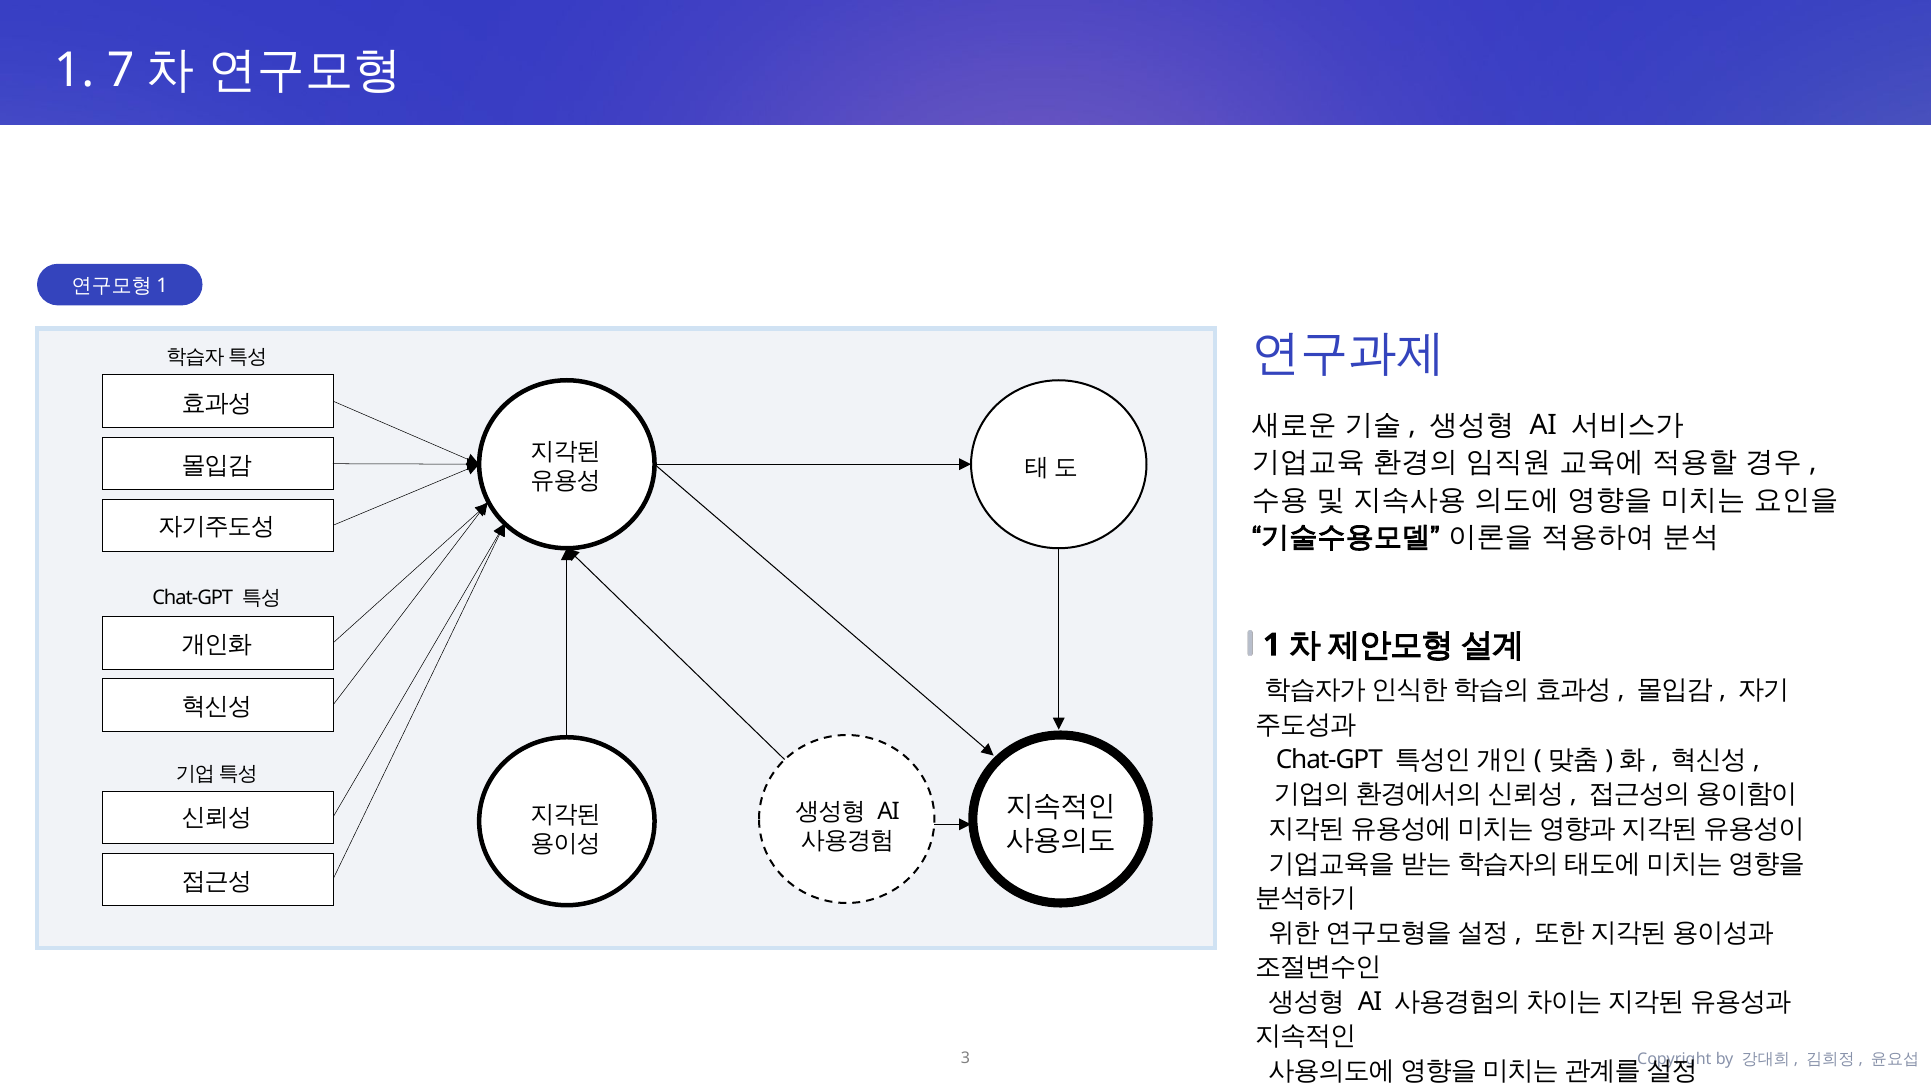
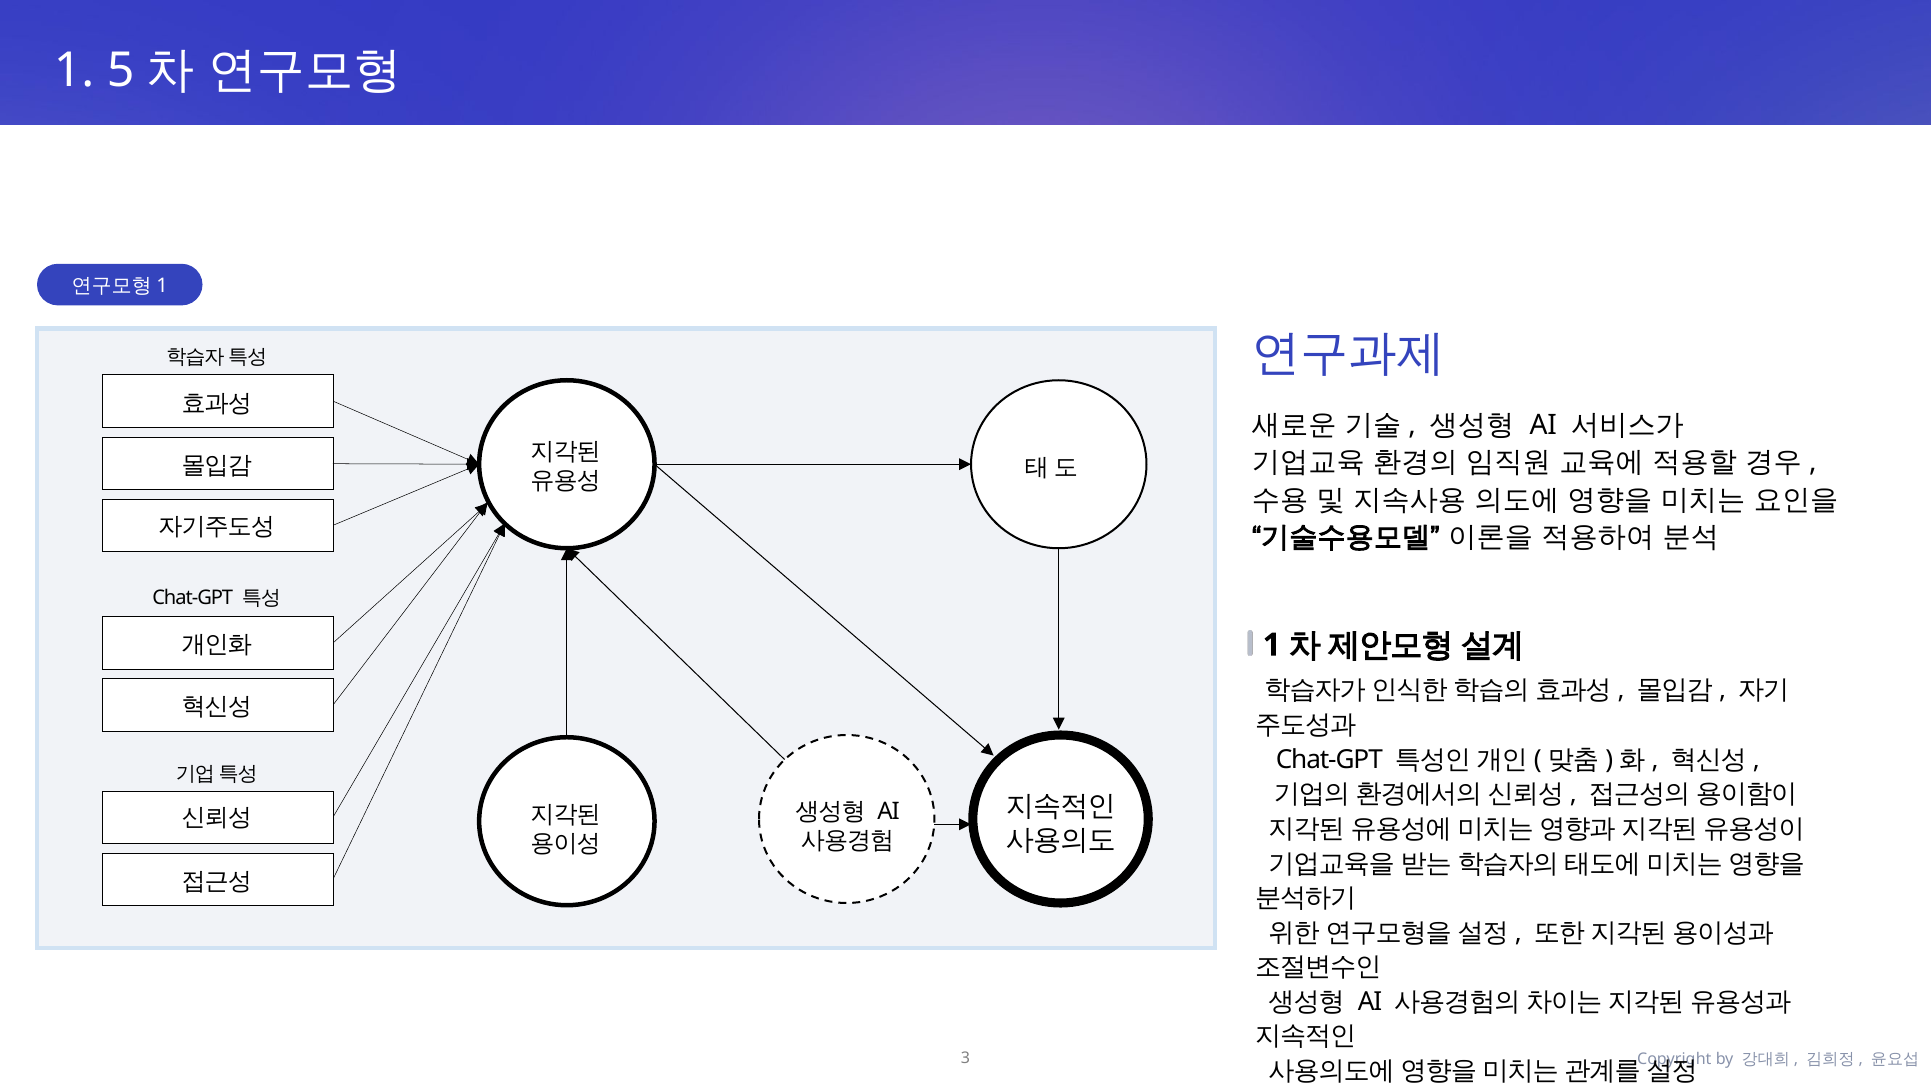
7: 7 -> 5 (121, 71)
